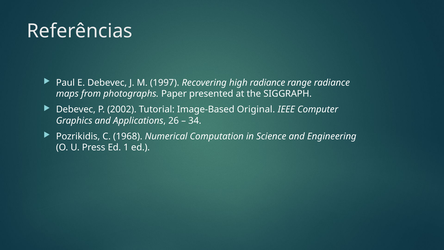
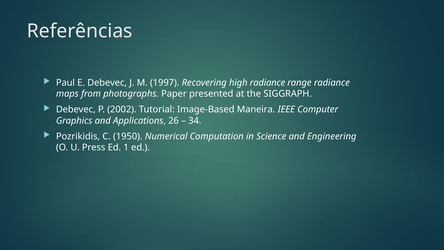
Original: Original -> Maneira (256, 109)
1968: 1968 -> 1950 (128, 136)
